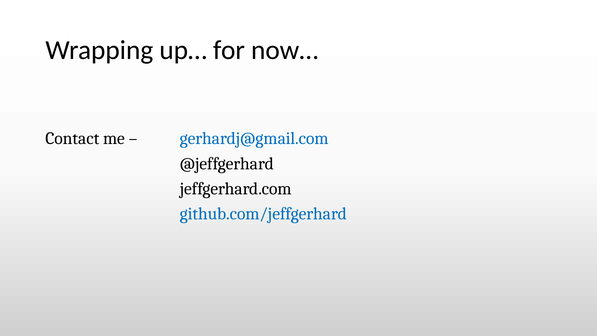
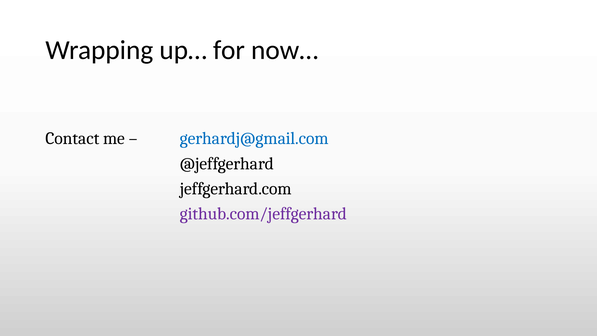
github.com/jeffgerhard colour: blue -> purple (263, 214)
